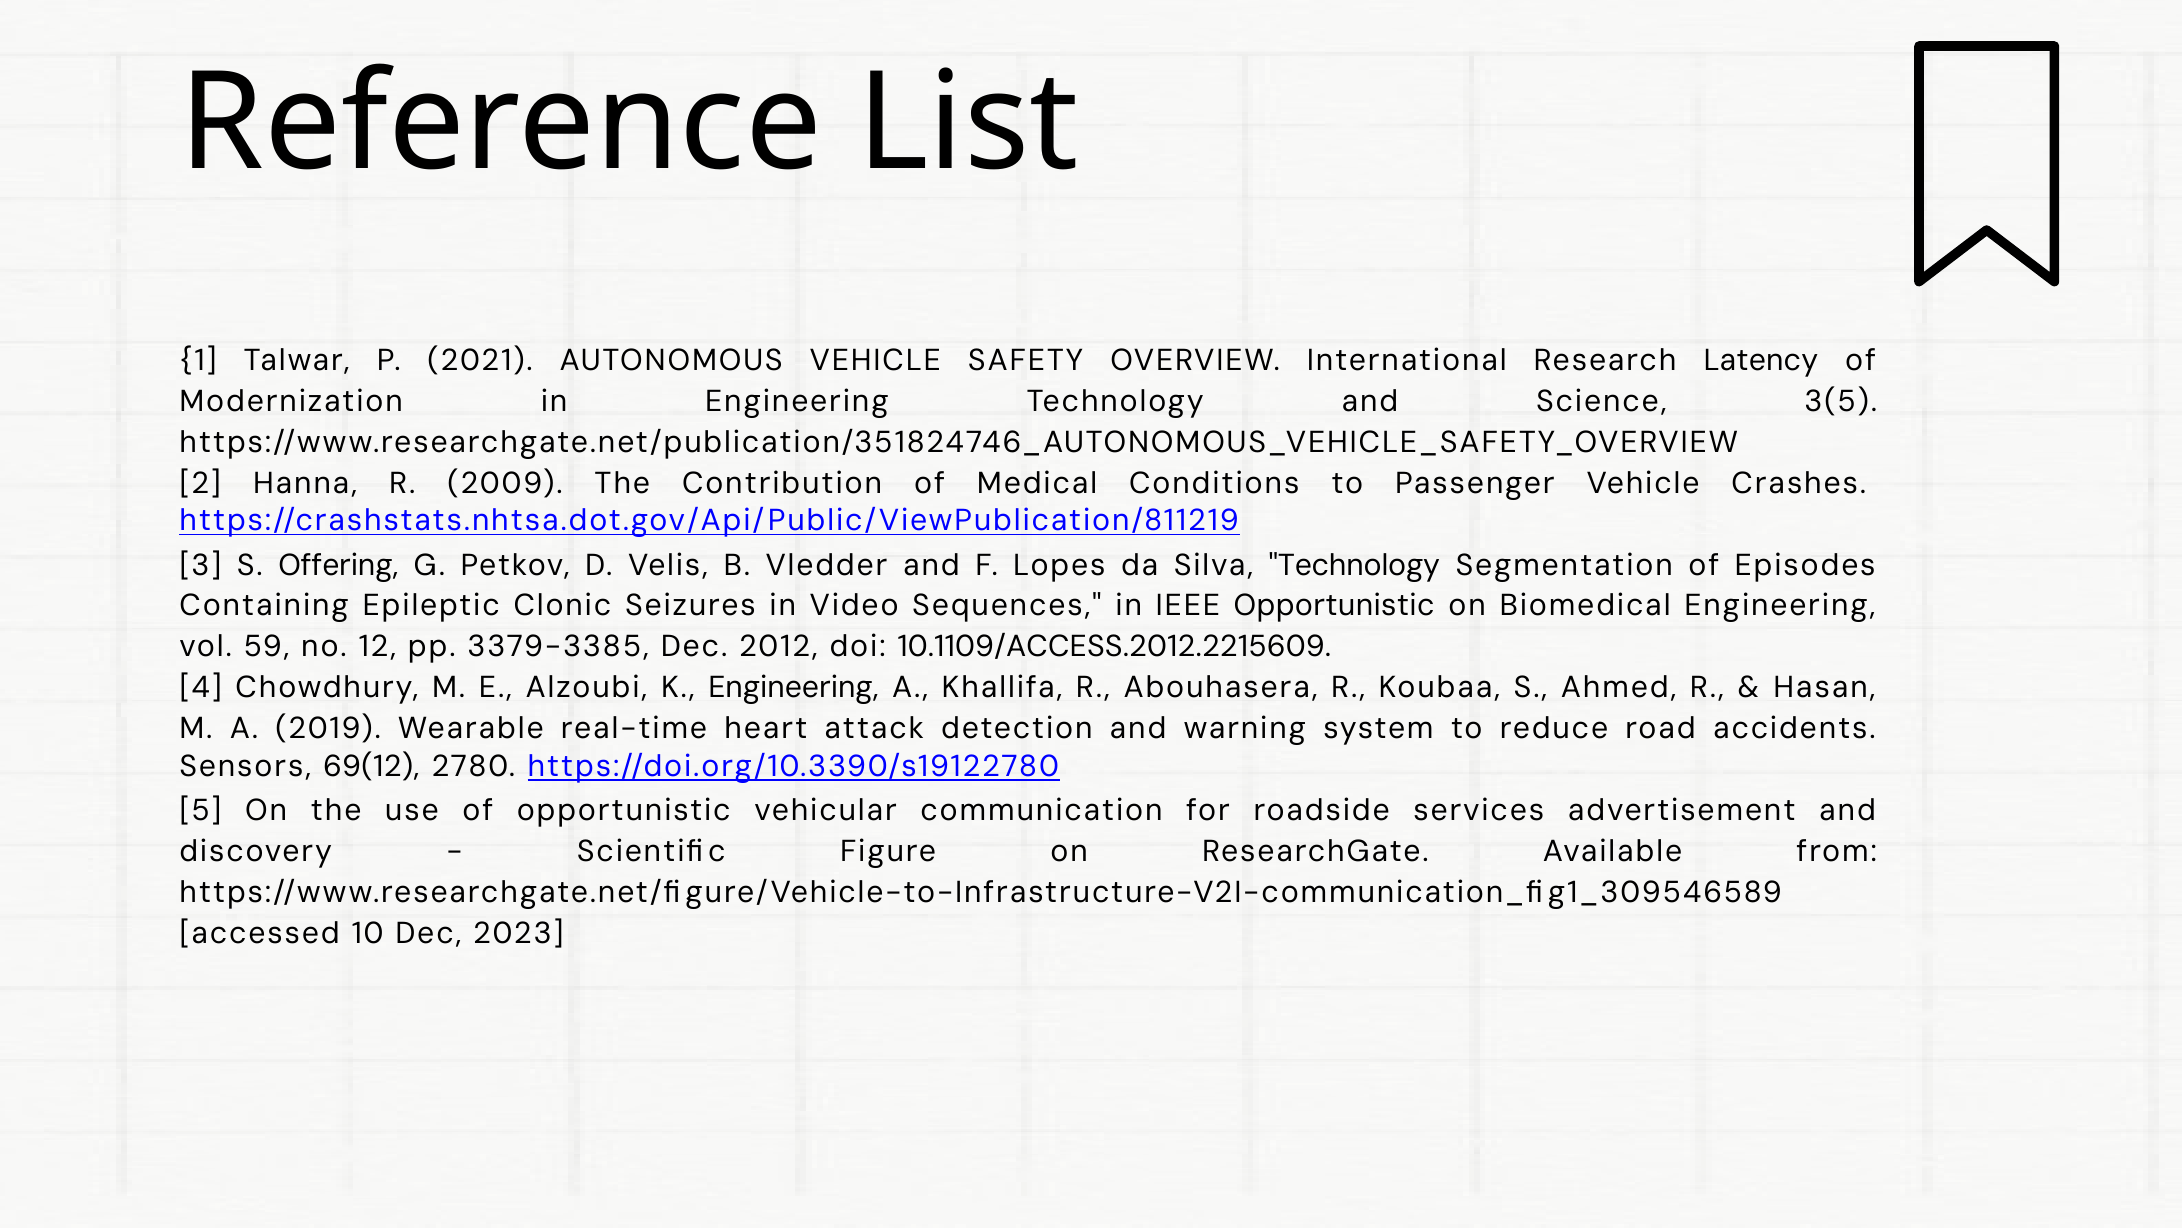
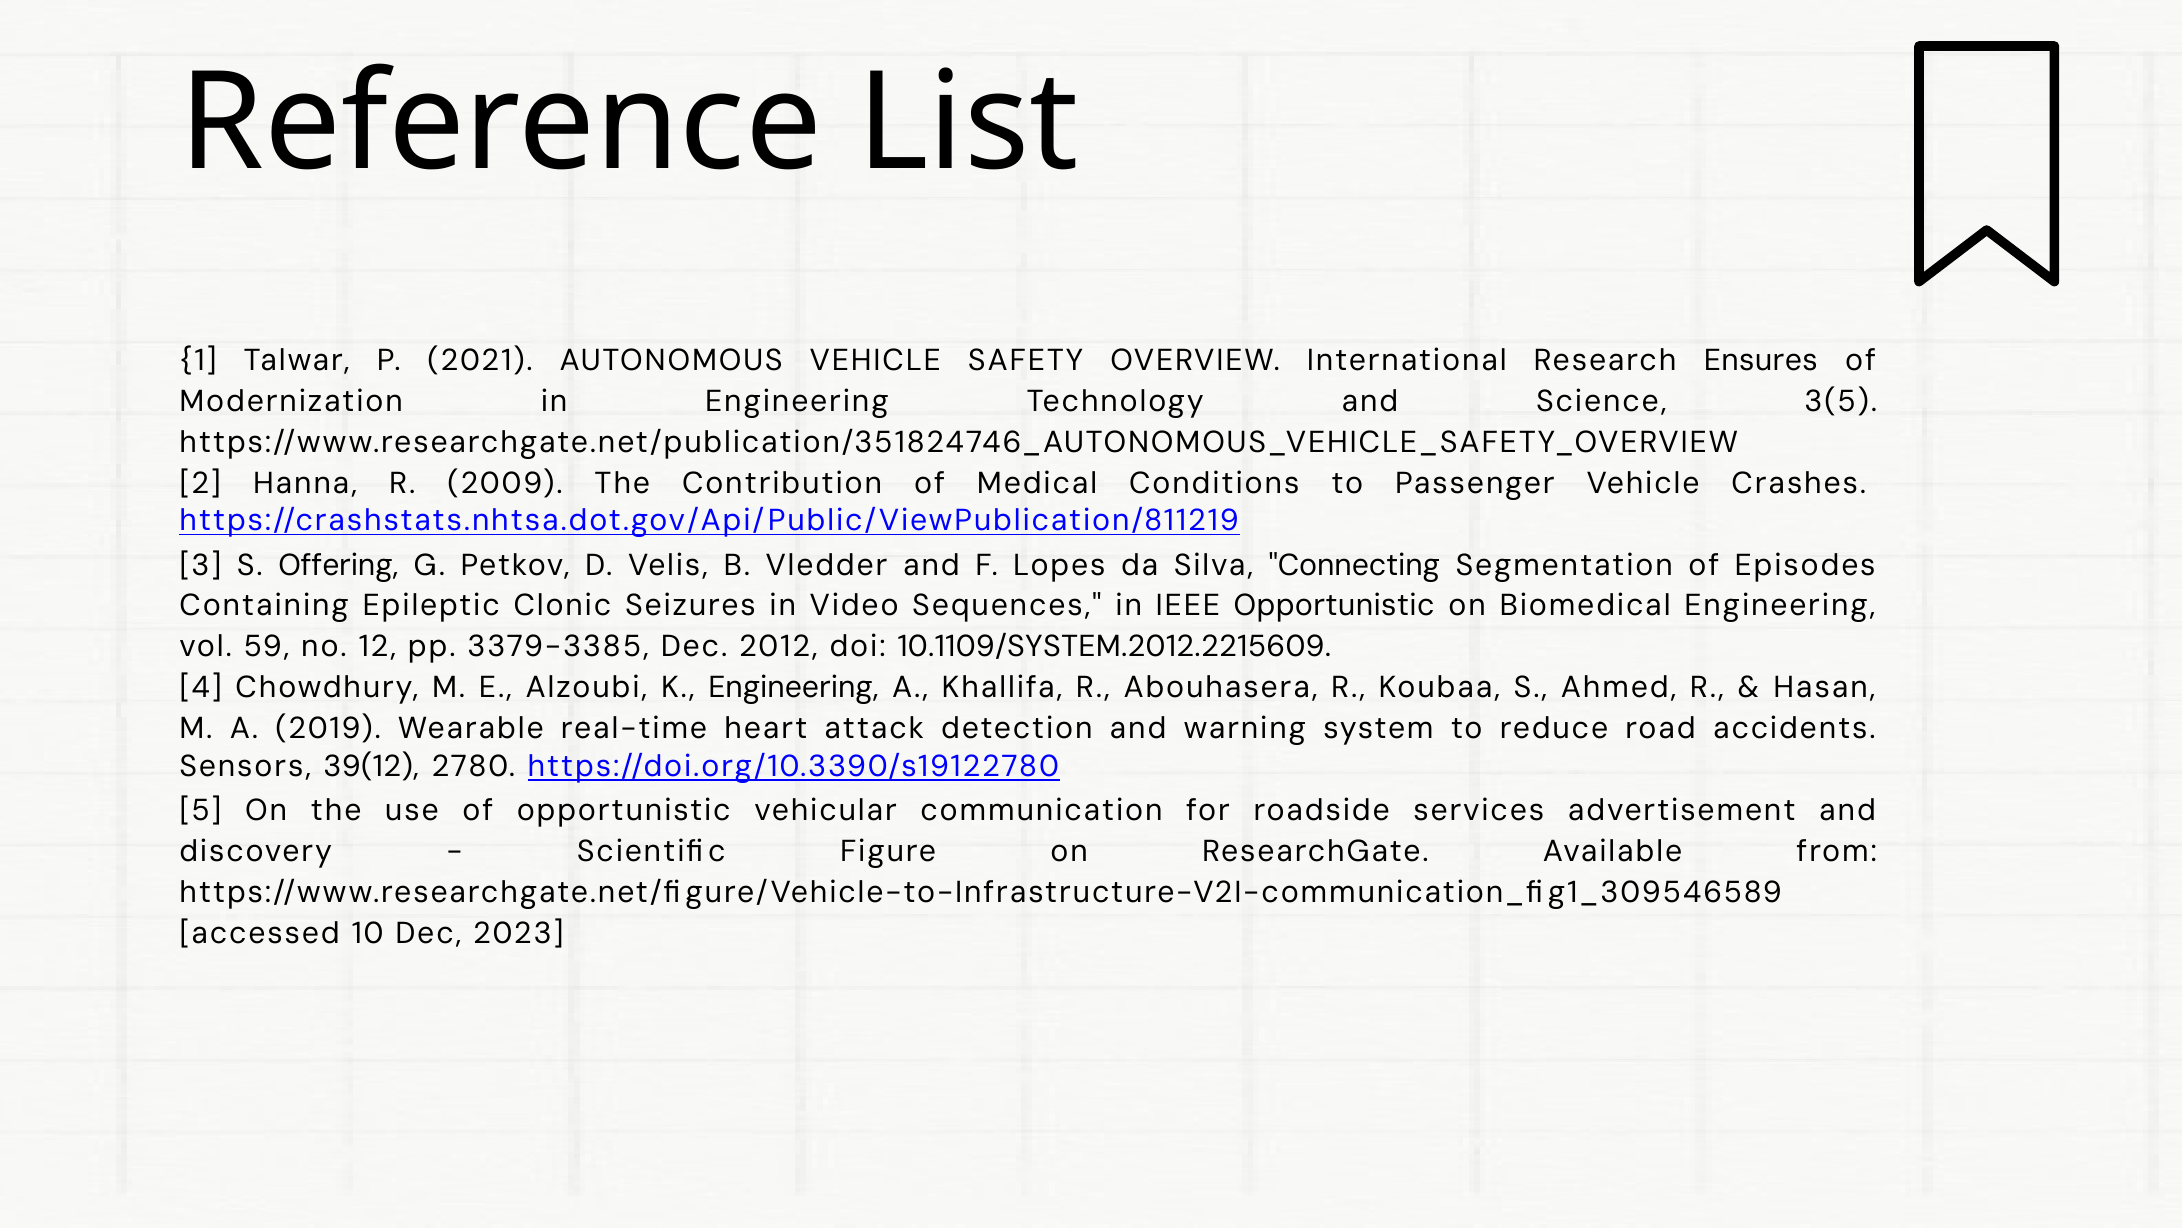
Latency: Latency -> Ensures (1761, 360)
Silva Technology: Technology -> Connecting (1354, 565)
10.1109/ACCESS.2012.2215609: 10.1109/ACCESS.2012.2215609 -> 10.1109/SYSTEM.2012.2215609 (1114, 646)
69(12: 69(12 -> 39(12 (371, 766)
